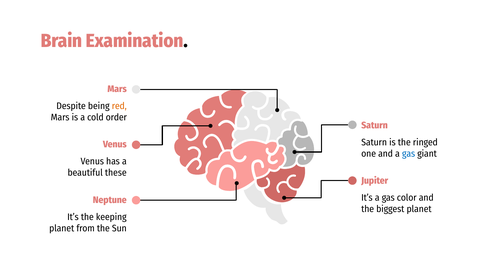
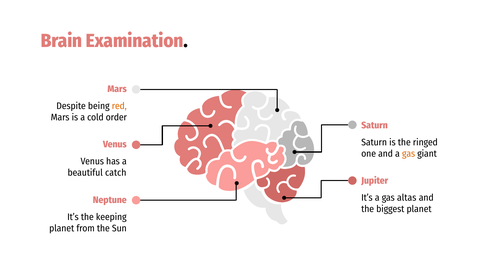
gas colour: blue -> orange (409, 154)
these: these -> catch (116, 173)
color: color -> altas (407, 198)
